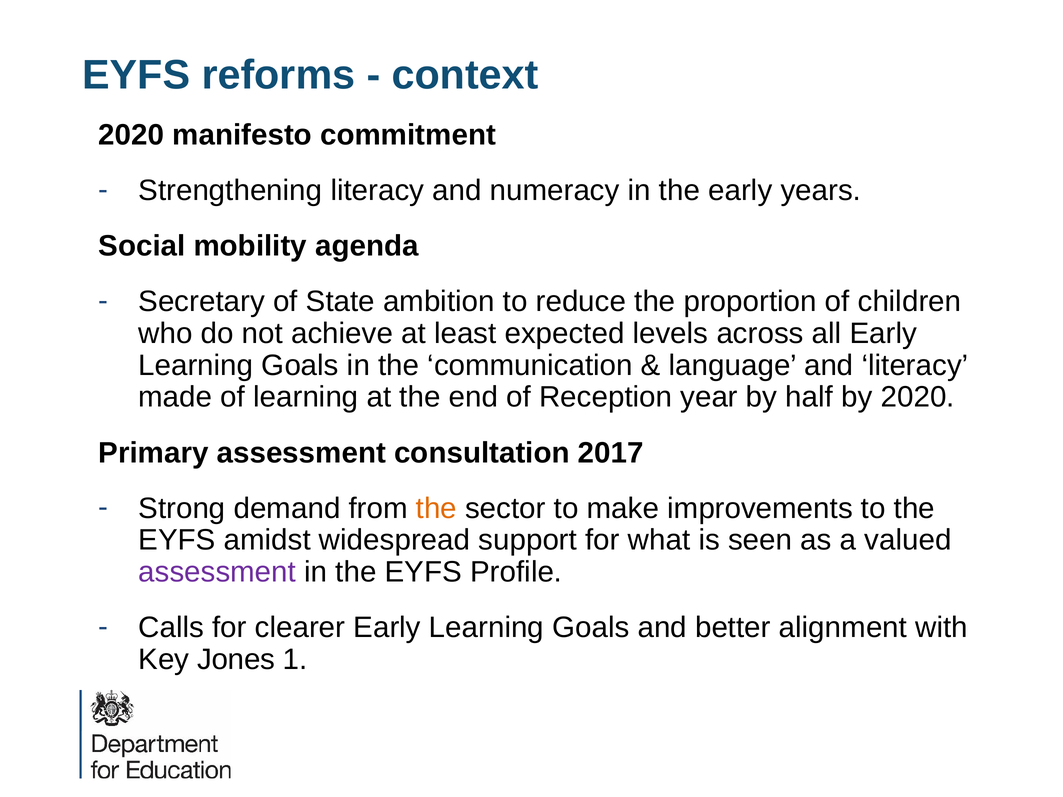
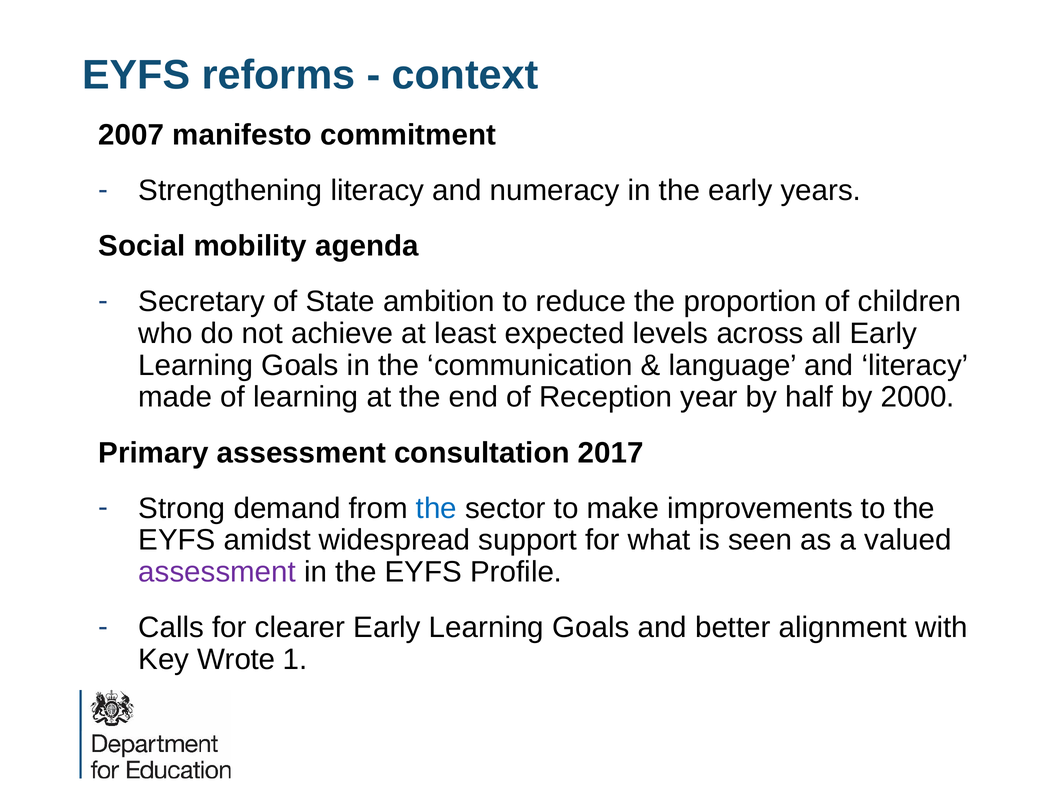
2020: 2020 -> 2007 (131, 135)
by 2020: 2020 -> 2000 (918, 397)
the colour: orange -> blue (436, 508)
Jones: Jones -> Wrote (236, 660)
